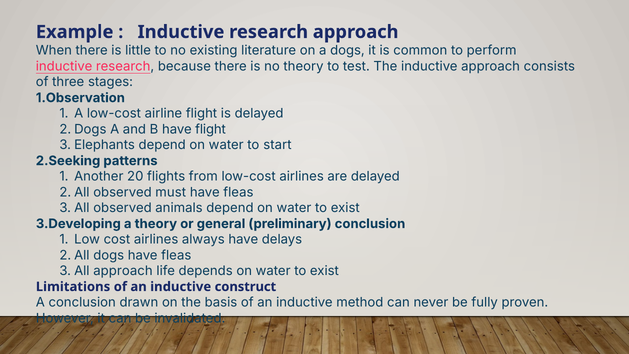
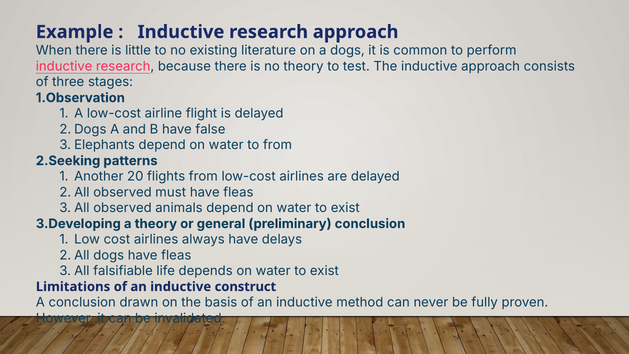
have flight: flight -> false (210, 129)
to start: start -> from (278, 145)
approach: approach -> falsifiable (123, 271)
